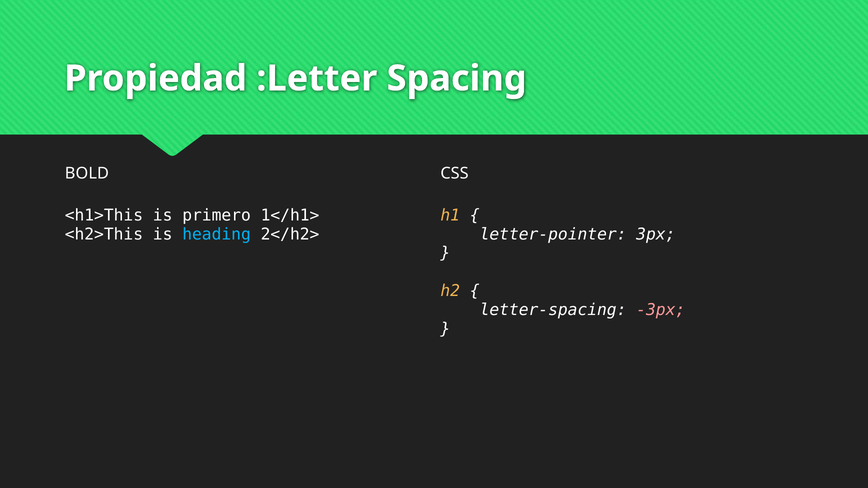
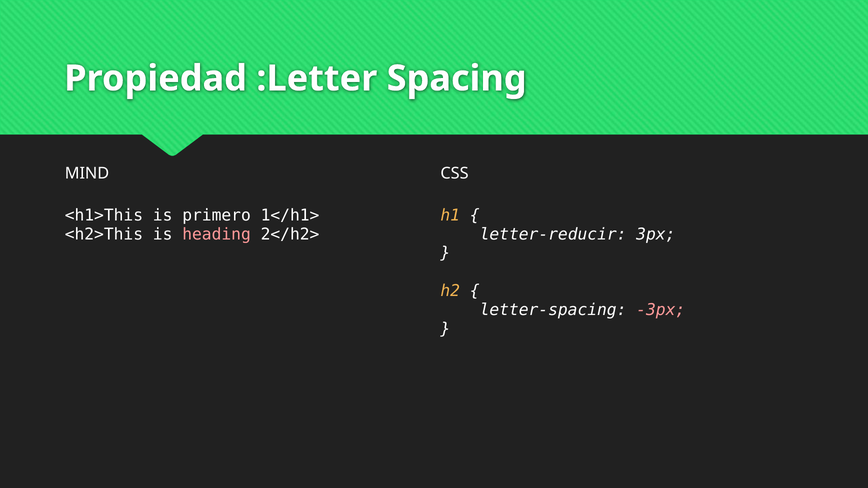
BOLD: BOLD -> MIND (87, 173)
heading colour: light blue -> pink (217, 234)
letter-pointer: letter-pointer -> letter-reducir (553, 234)
